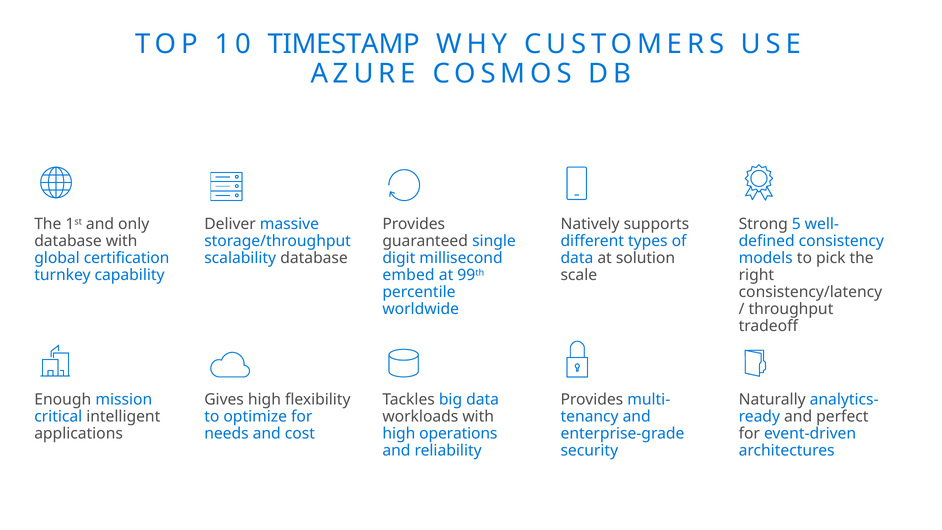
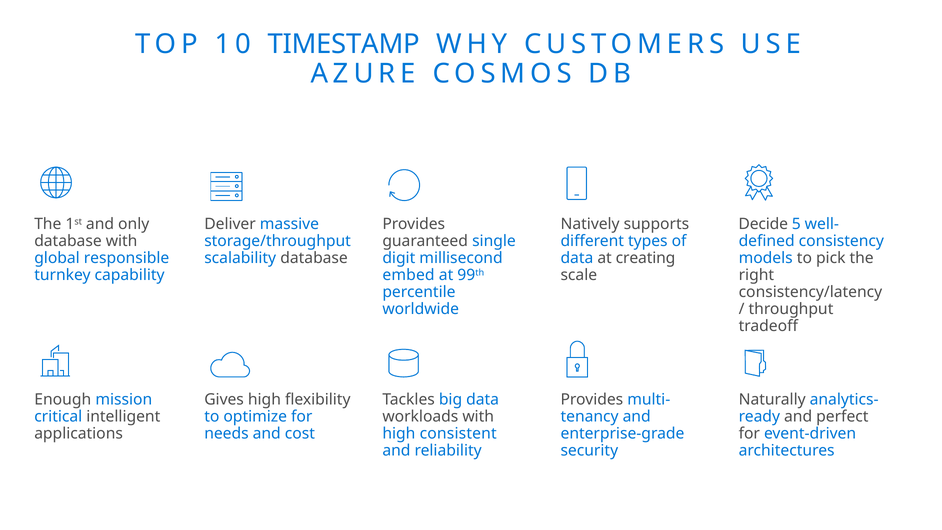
Strong: Strong -> Decide (763, 224)
certification: certification -> responsible (127, 258)
solution: solution -> creating (646, 258)
operations: operations -> consistent (458, 433)
